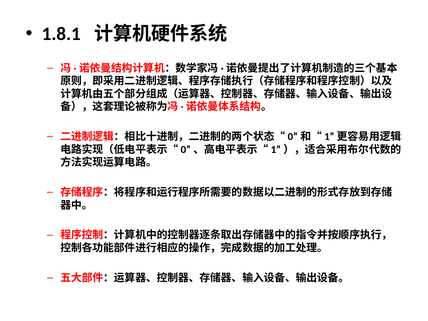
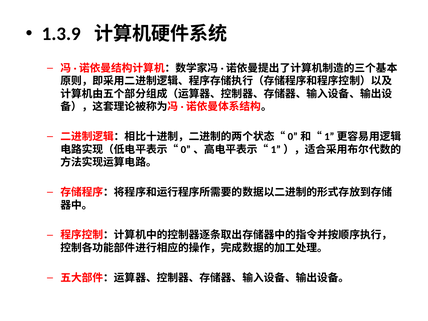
1.8.1: 1.8.1 -> 1.3.9 (61, 34)
